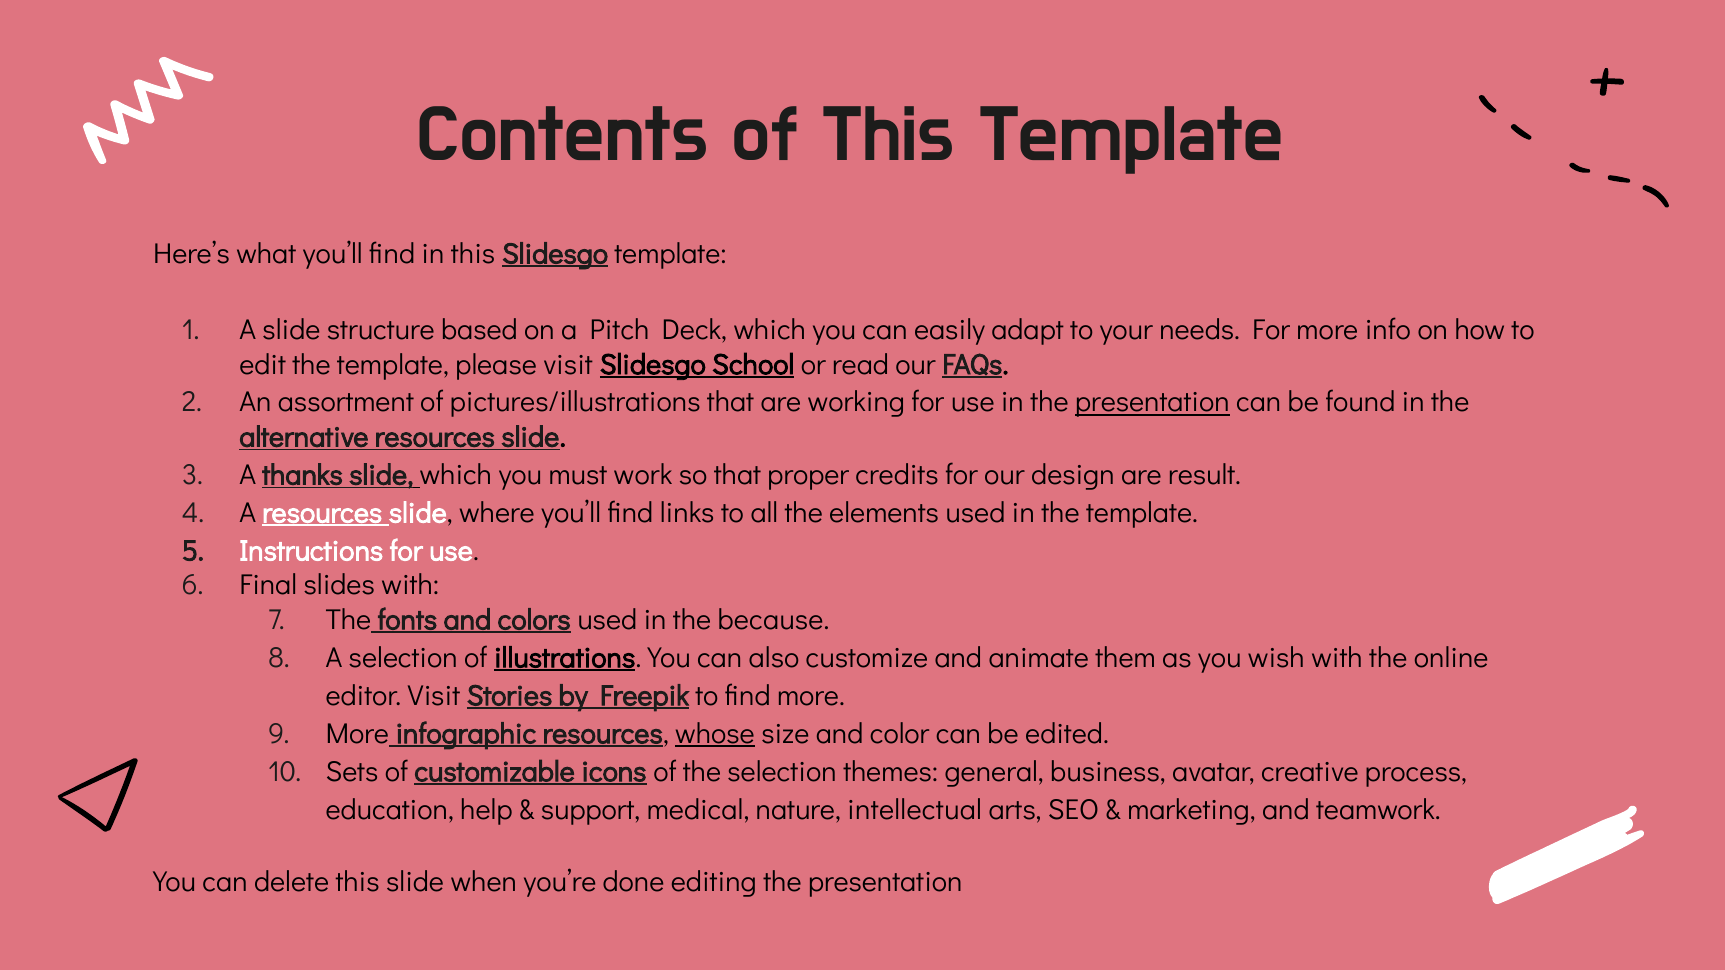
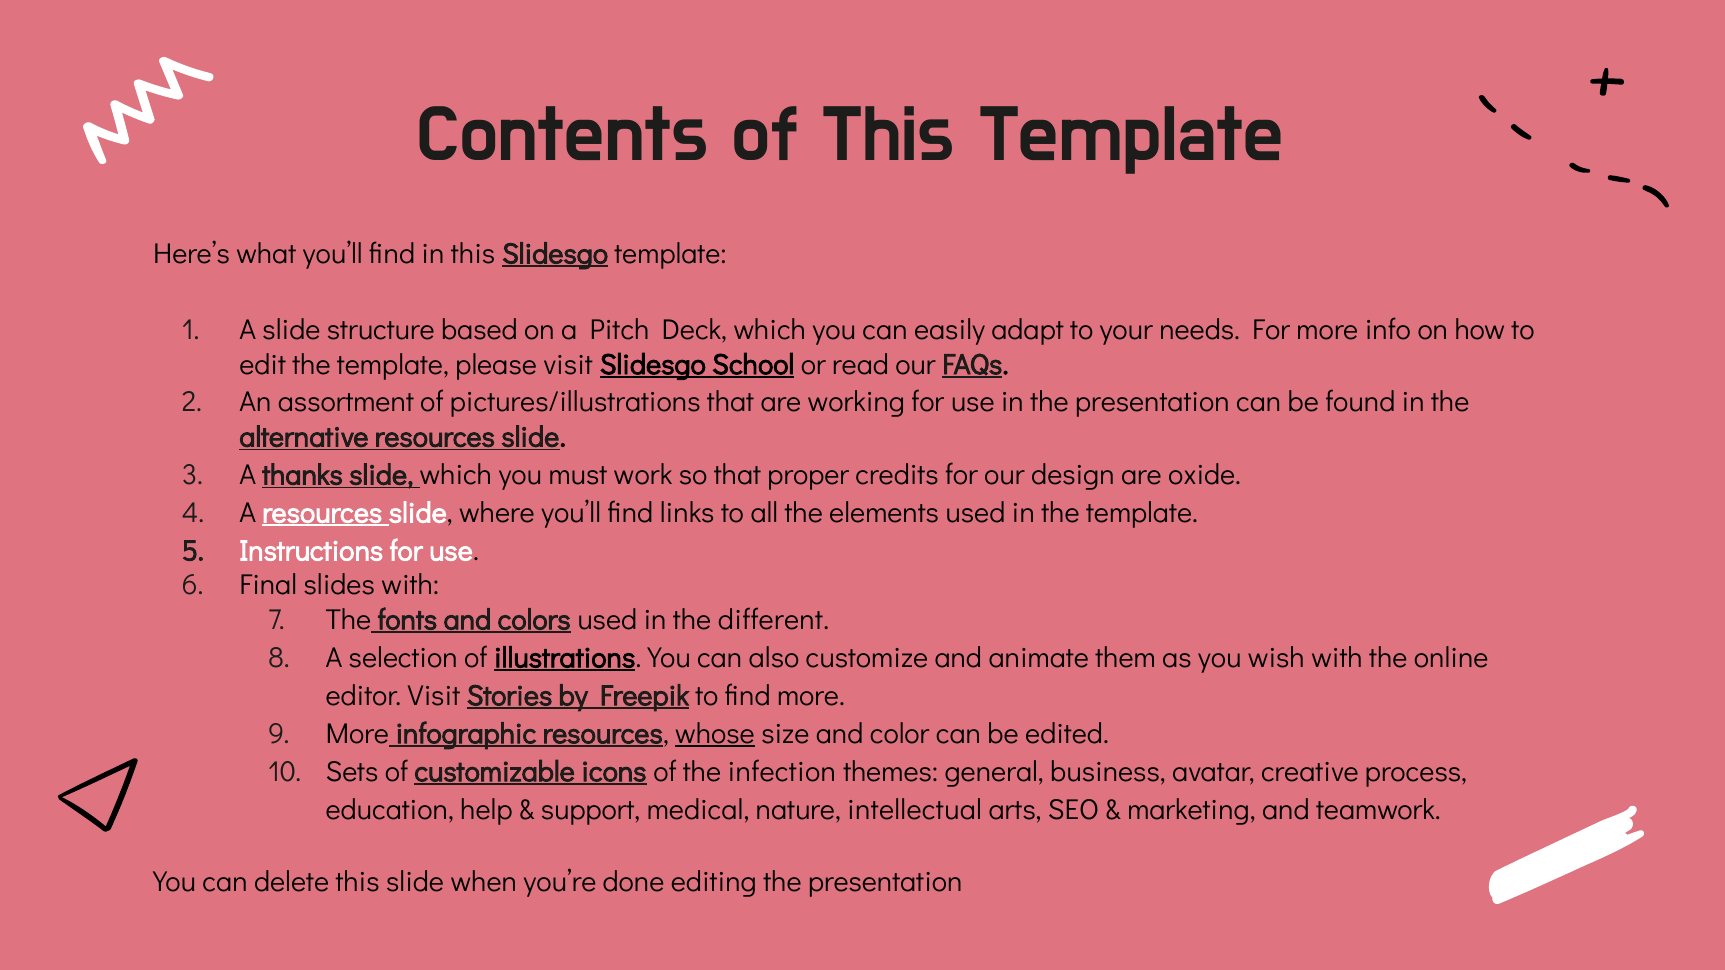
presentation underline: present -> none (1152, 403)
result: result -> oxide (1205, 475)
because: because -> different (774, 620)
the selection: selection -> infection (782, 772)
